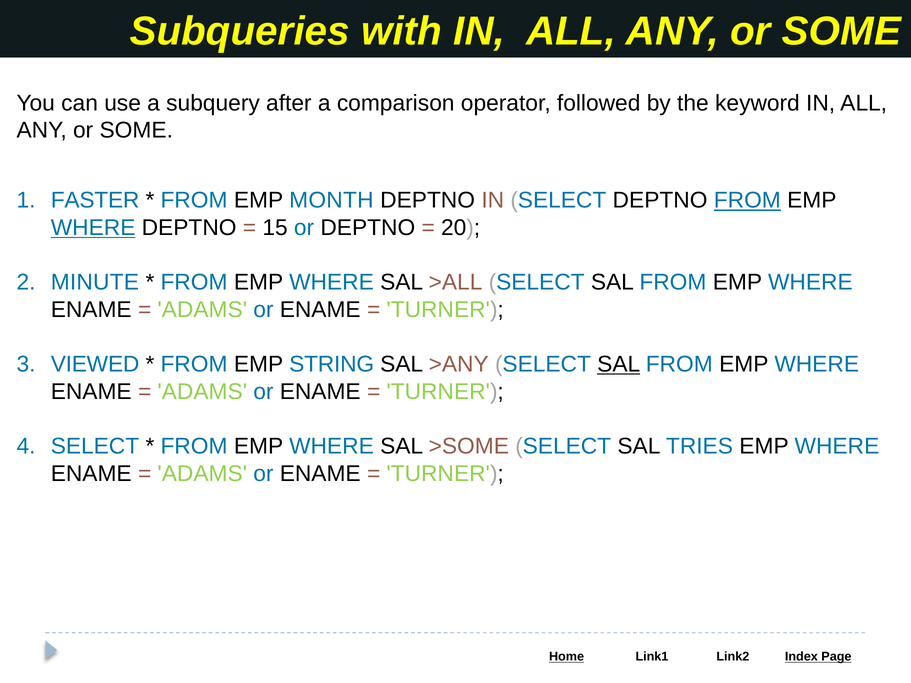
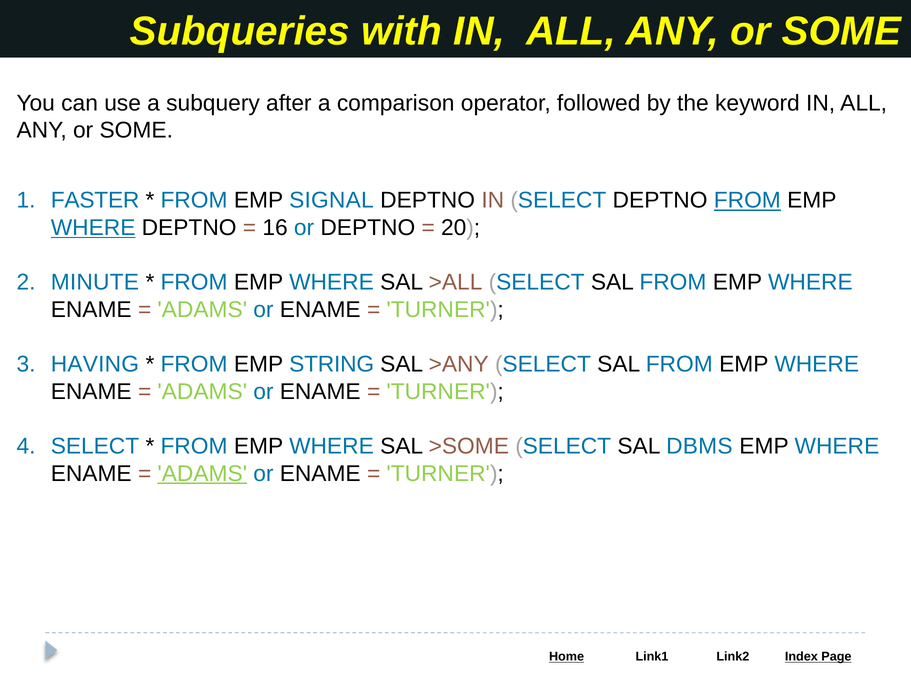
MONTH: MONTH -> SIGNAL (331, 200)
15: 15 -> 16 (275, 228)
VIEWED: VIEWED -> HAVING (95, 364)
SAL underline: present -> none (619, 364)
TRIES: TRIES -> DBMS (699, 446)
ADAMS underline: none -> present (202, 474)
